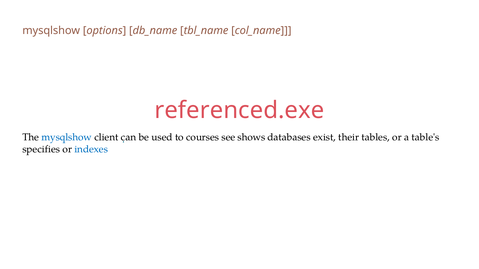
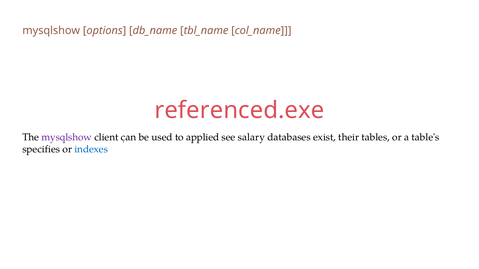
mysqlshow colour: blue -> purple (67, 138)
courses: courses -> applied (203, 138)
shows: shows -> salary (251, 138)
